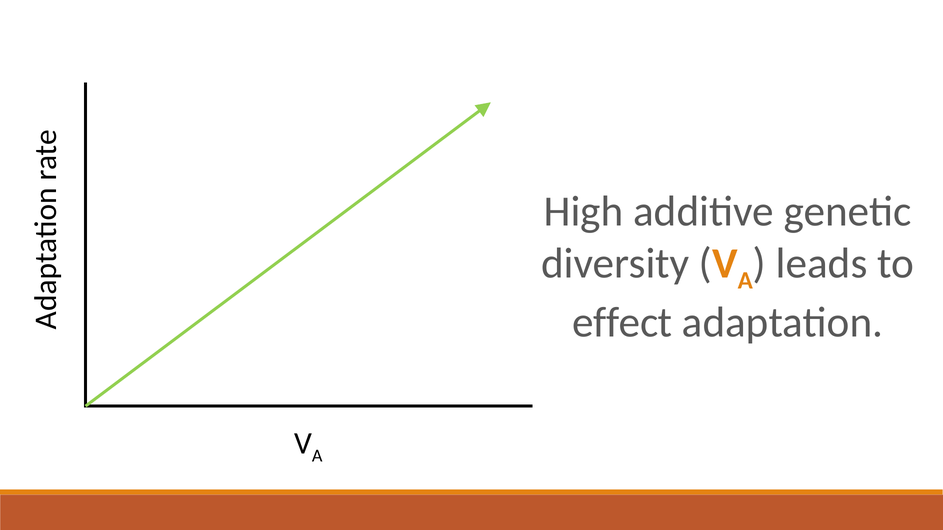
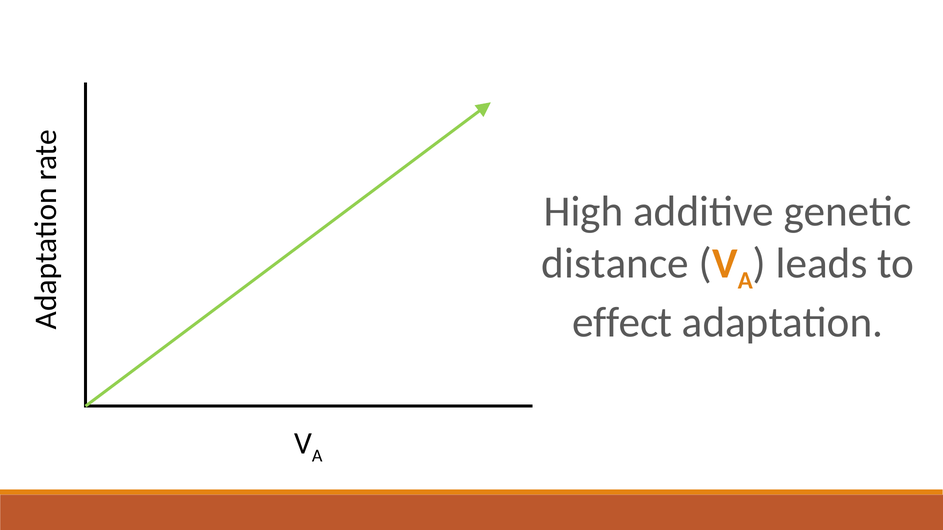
diversity: diversity -> distance (615, 264)
